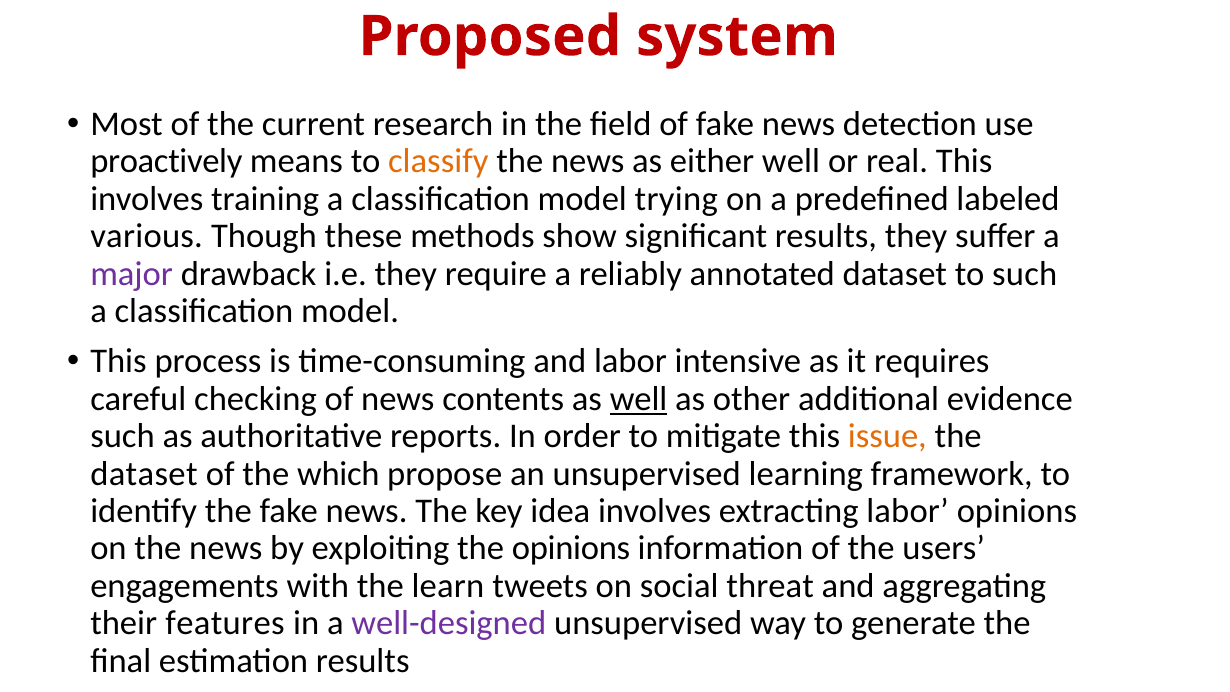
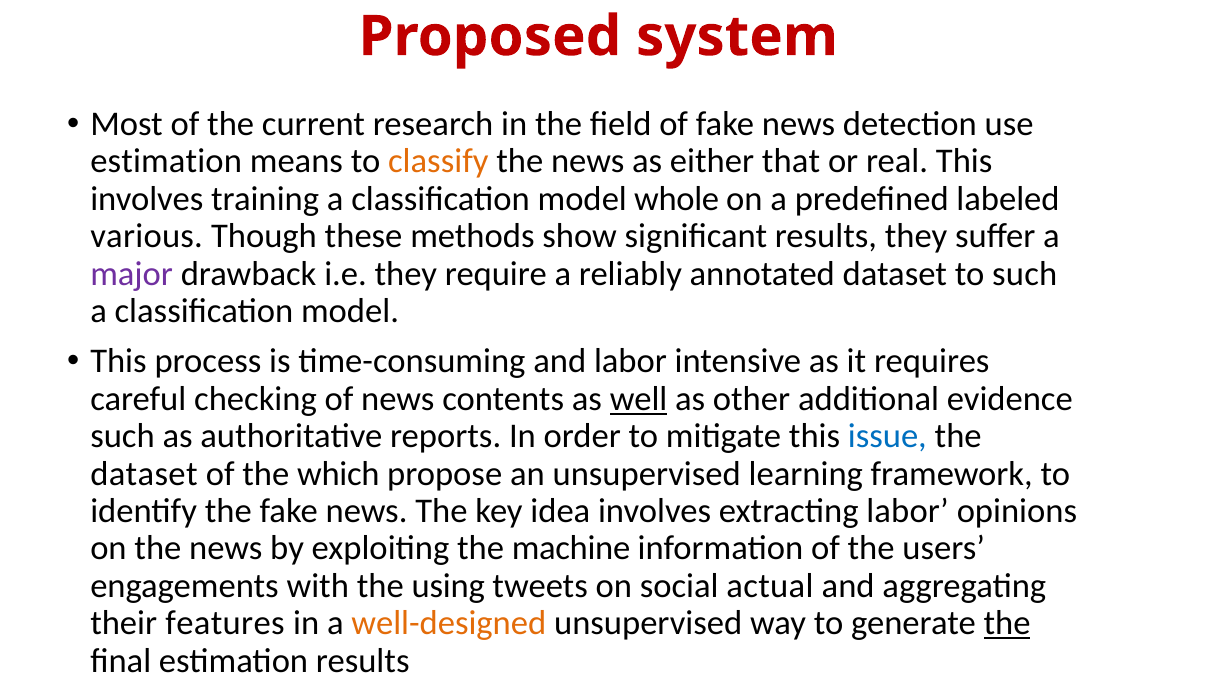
proactively: proactively -> estimation (166, 161)
either well: well -> that (791, 161)
trying: trying -> whole (677, 199)
issue colour: orange -> blue (887, 436)
the opinions: opinions -> machine (571, 548)
learn: learn -> using (448, 586)
threat: threat -> actual (770, 586)
well-designed colour: purple -> orange (449, 623)
the underline: none -> present (1007, 623)
